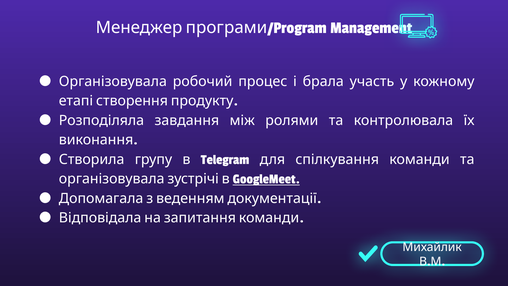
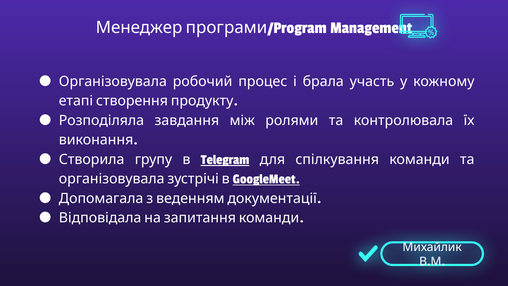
Telegram underline: none -> present (225, 159)
